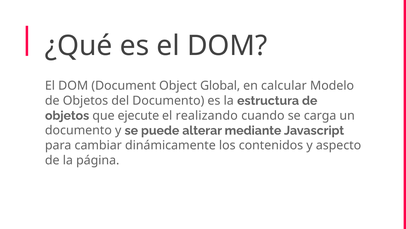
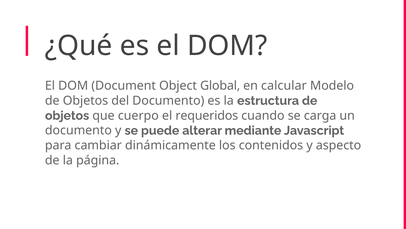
ejecute: ejecute -> cuerpo (138, 115)
realizando: realizando -> requeridos (207, 115)
